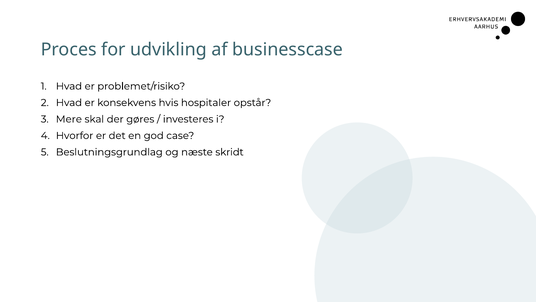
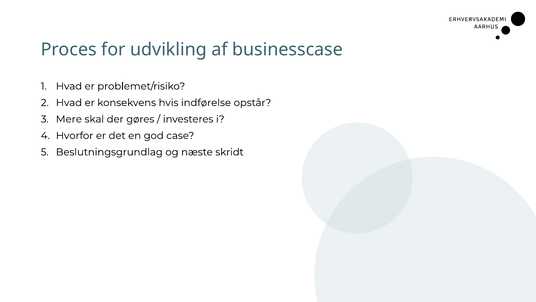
hospitaler: hospitaler -> indførelse (206, 103)
